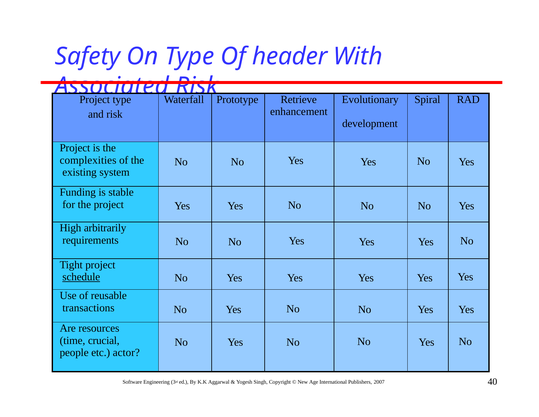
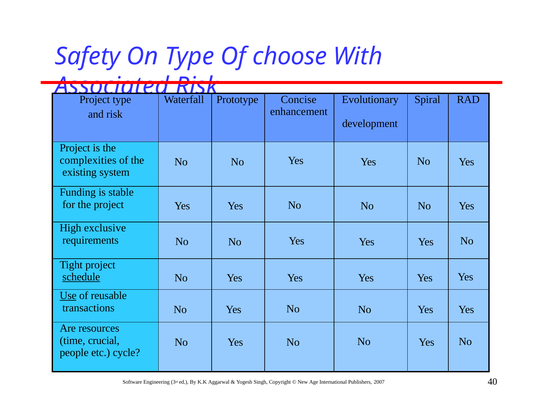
header: header -> choose (290, 57)
Retrieve: Retrieve -> Concise (299, 99)
arbitrarily: arbitrarily -> exclusive (105, 228)
Use underline: none -> present (68, 295)
actor: actor -> cycle (126, 352)
